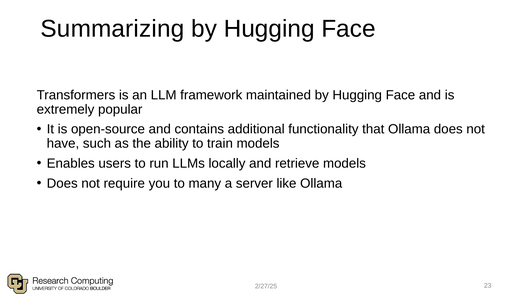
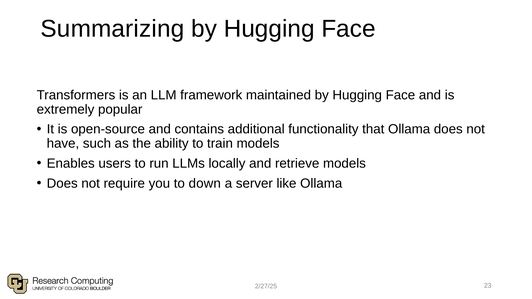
many: many -> down (205, 183)
